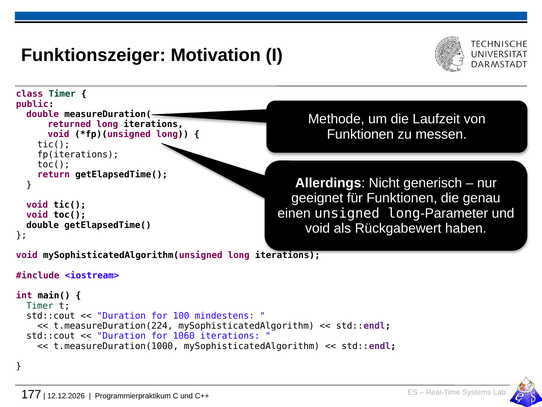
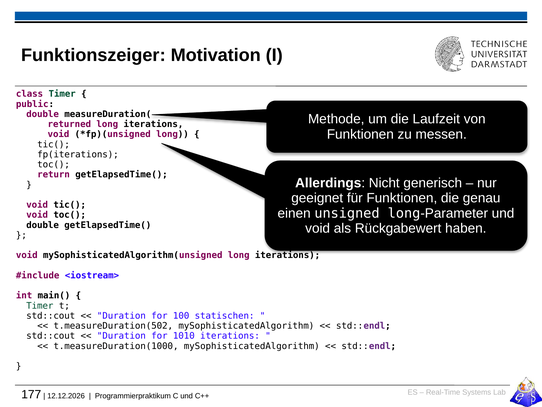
mindestens: mindestens -> statischen (225, 315)
t.measureDuration(224: t.measureDuration(224 -> t.measureDuration(502 (113, 326)
1060: 1060 -> 1010 (184, 336)
